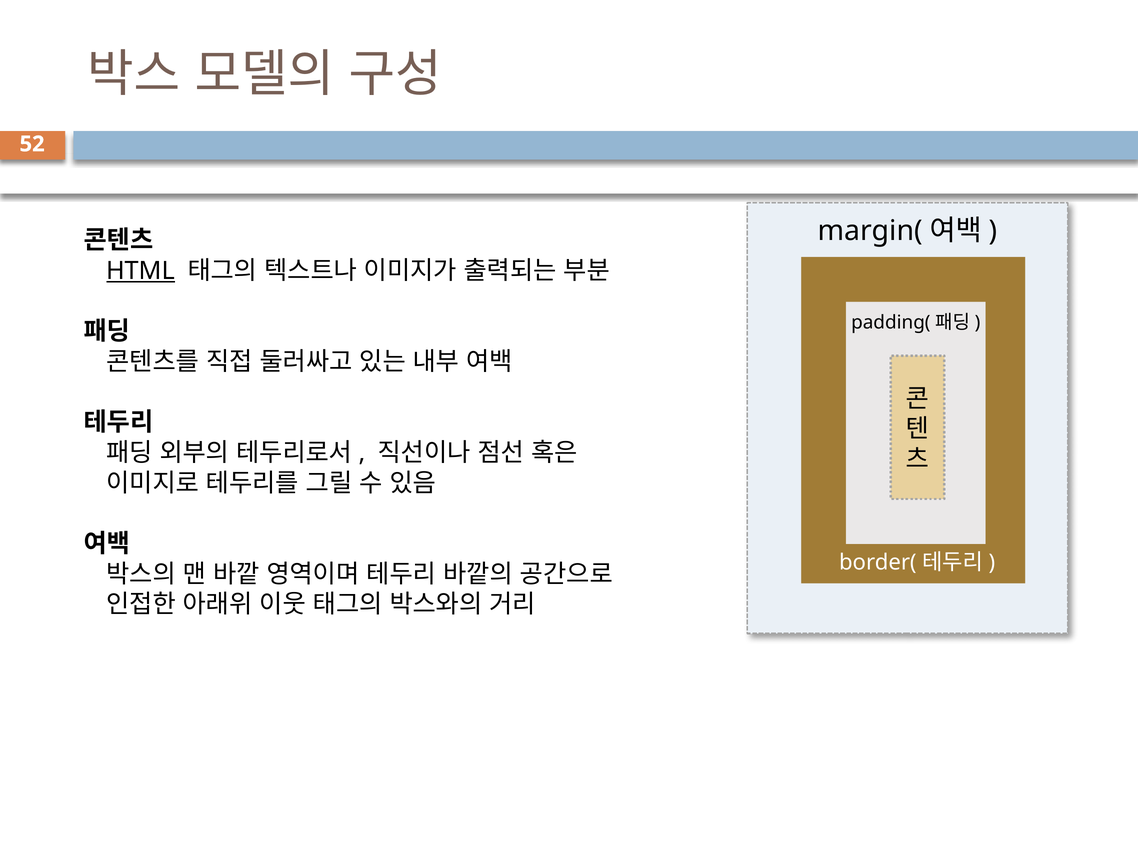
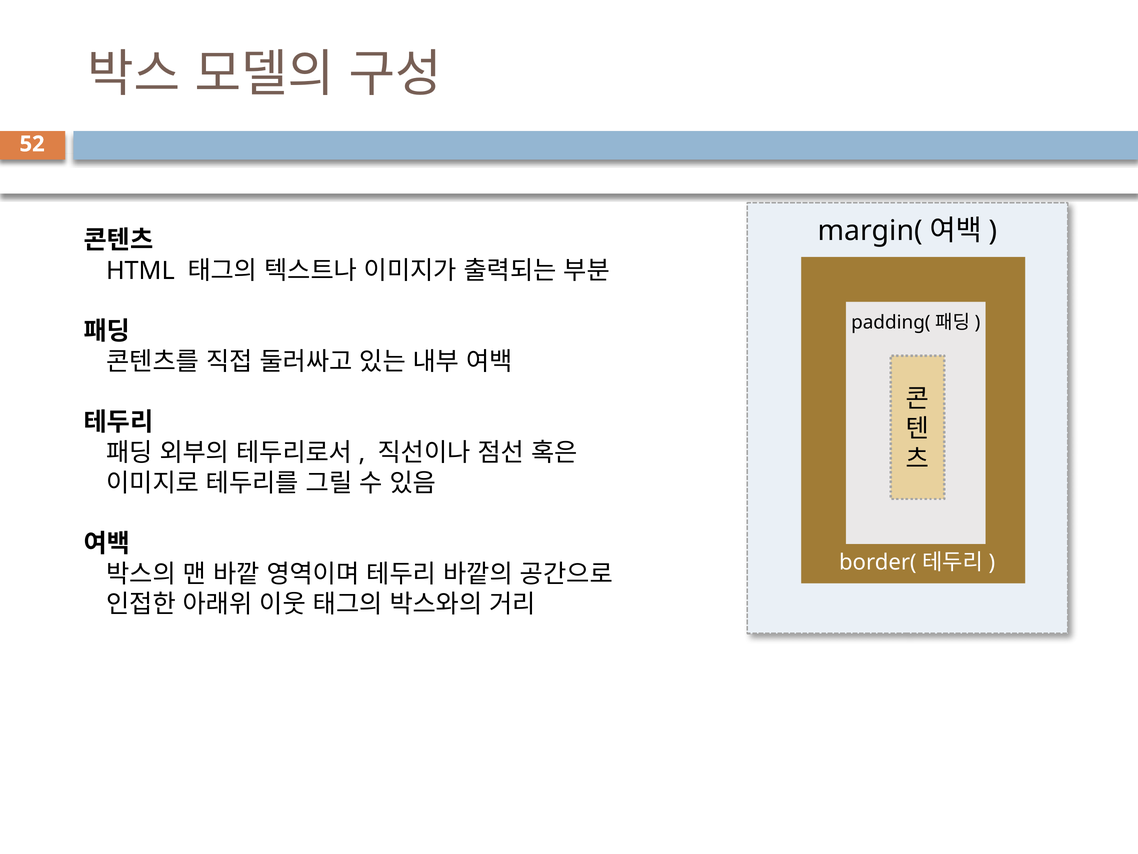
HTML underline: present -> none (141, 271)
